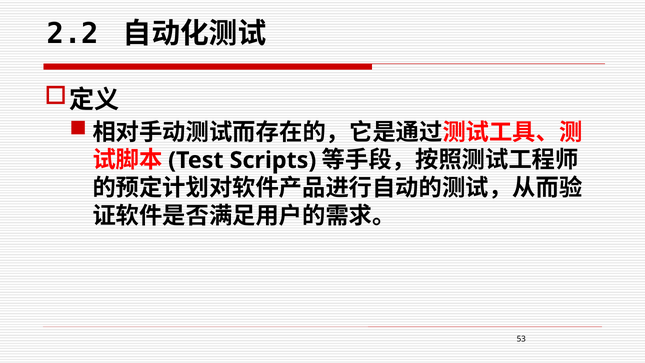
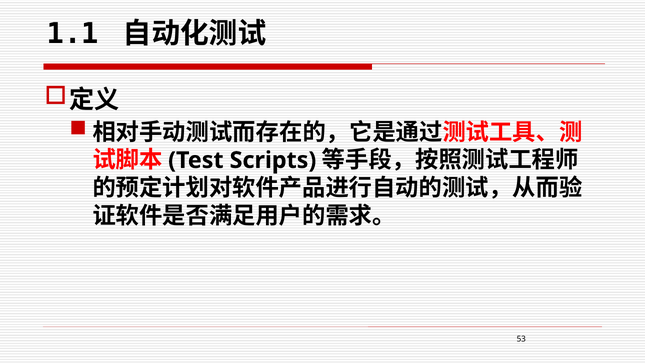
2.2: 2.2 -> 1.1 (73, 34)
